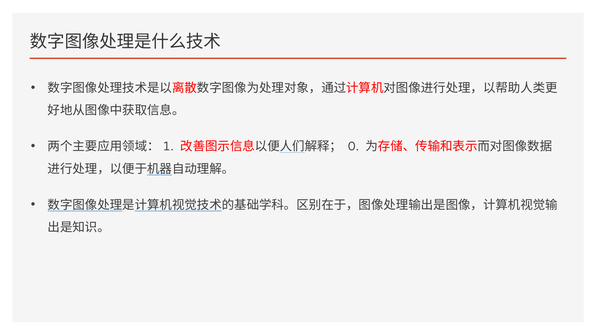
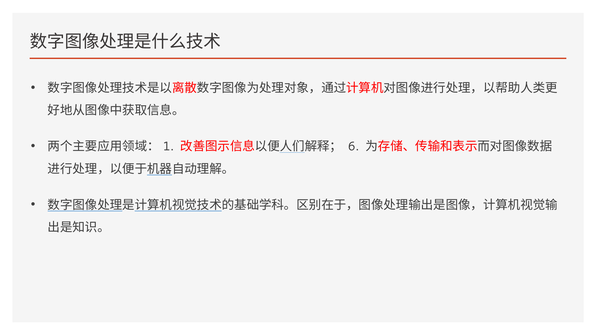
0: 0 -> 6 (353, 147)
